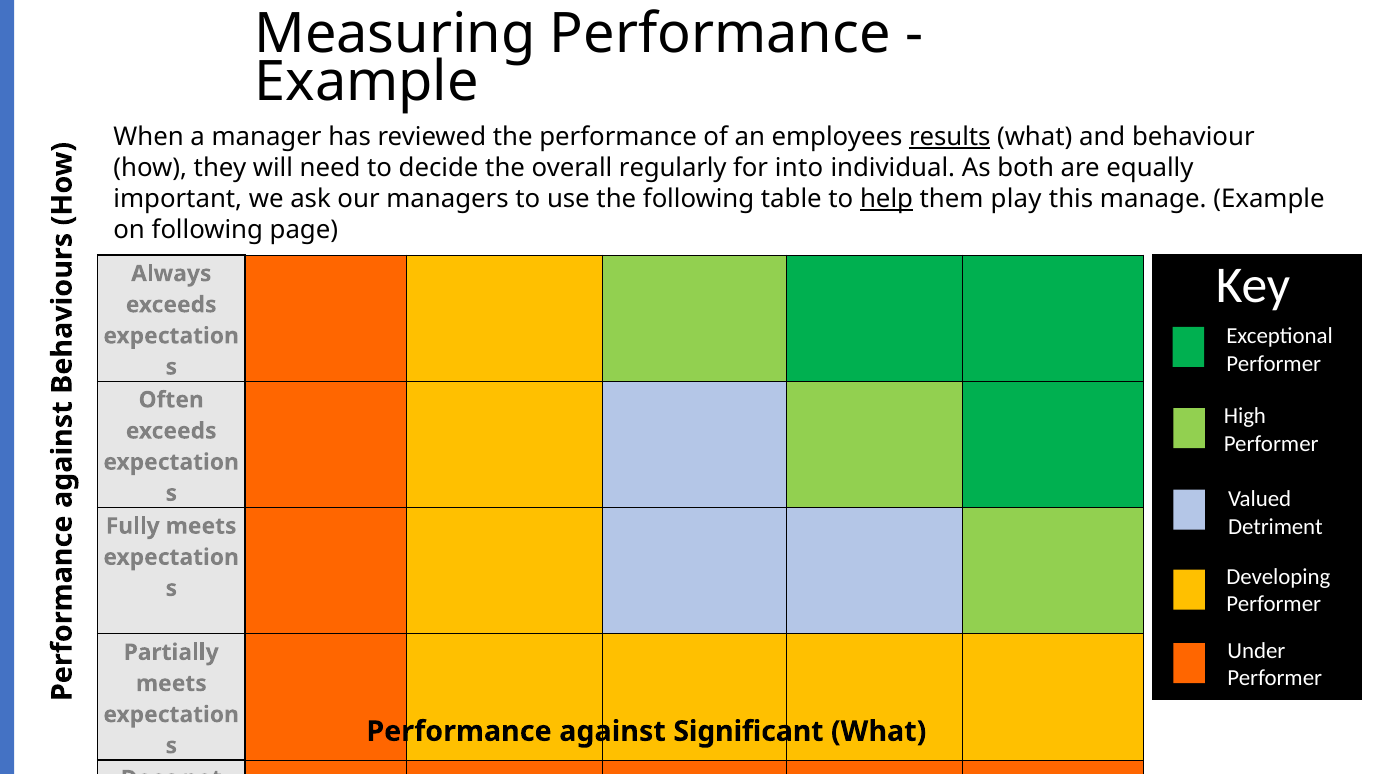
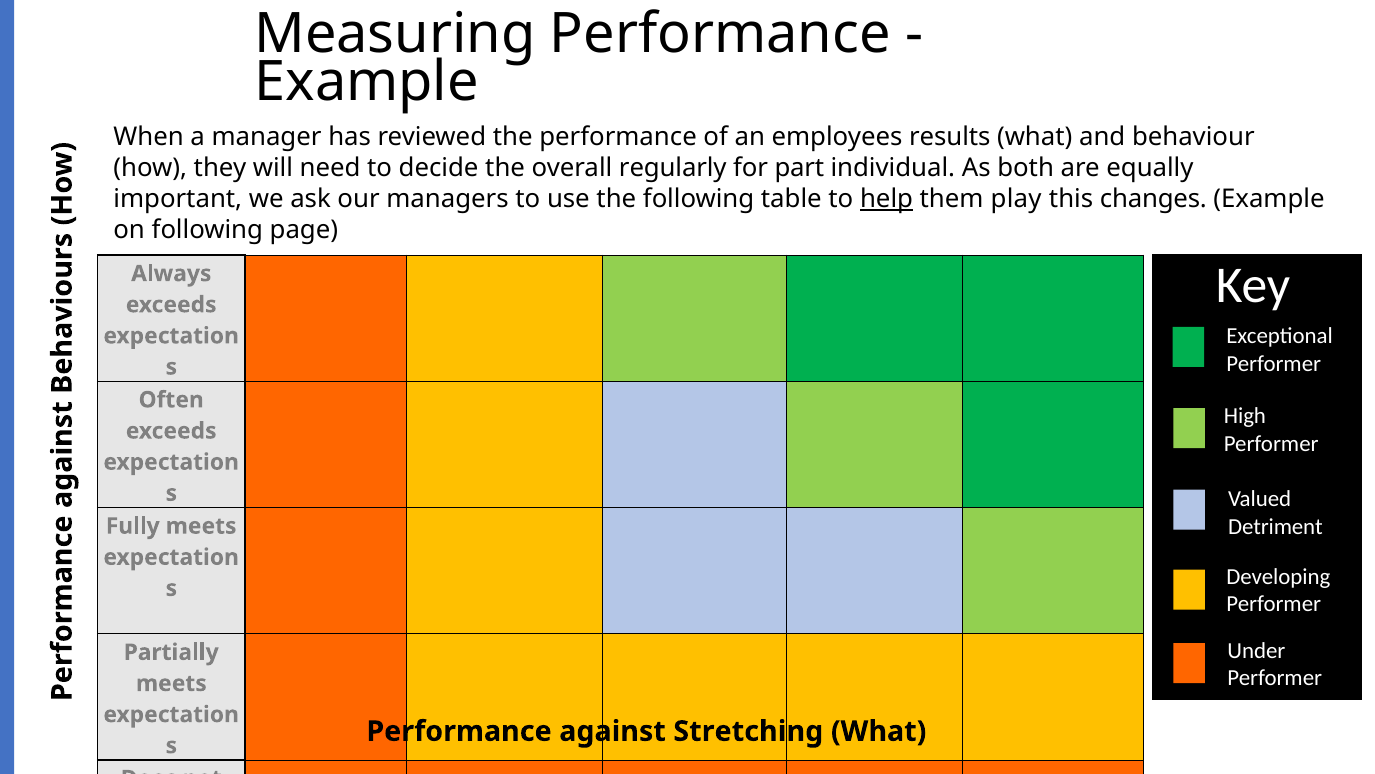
results underline: present -> none (950, 137)
into: into -> part (799, 168)
manage: manage -> changes (1153, 199)
Significant: Significant -> Stretching (748, 731)
